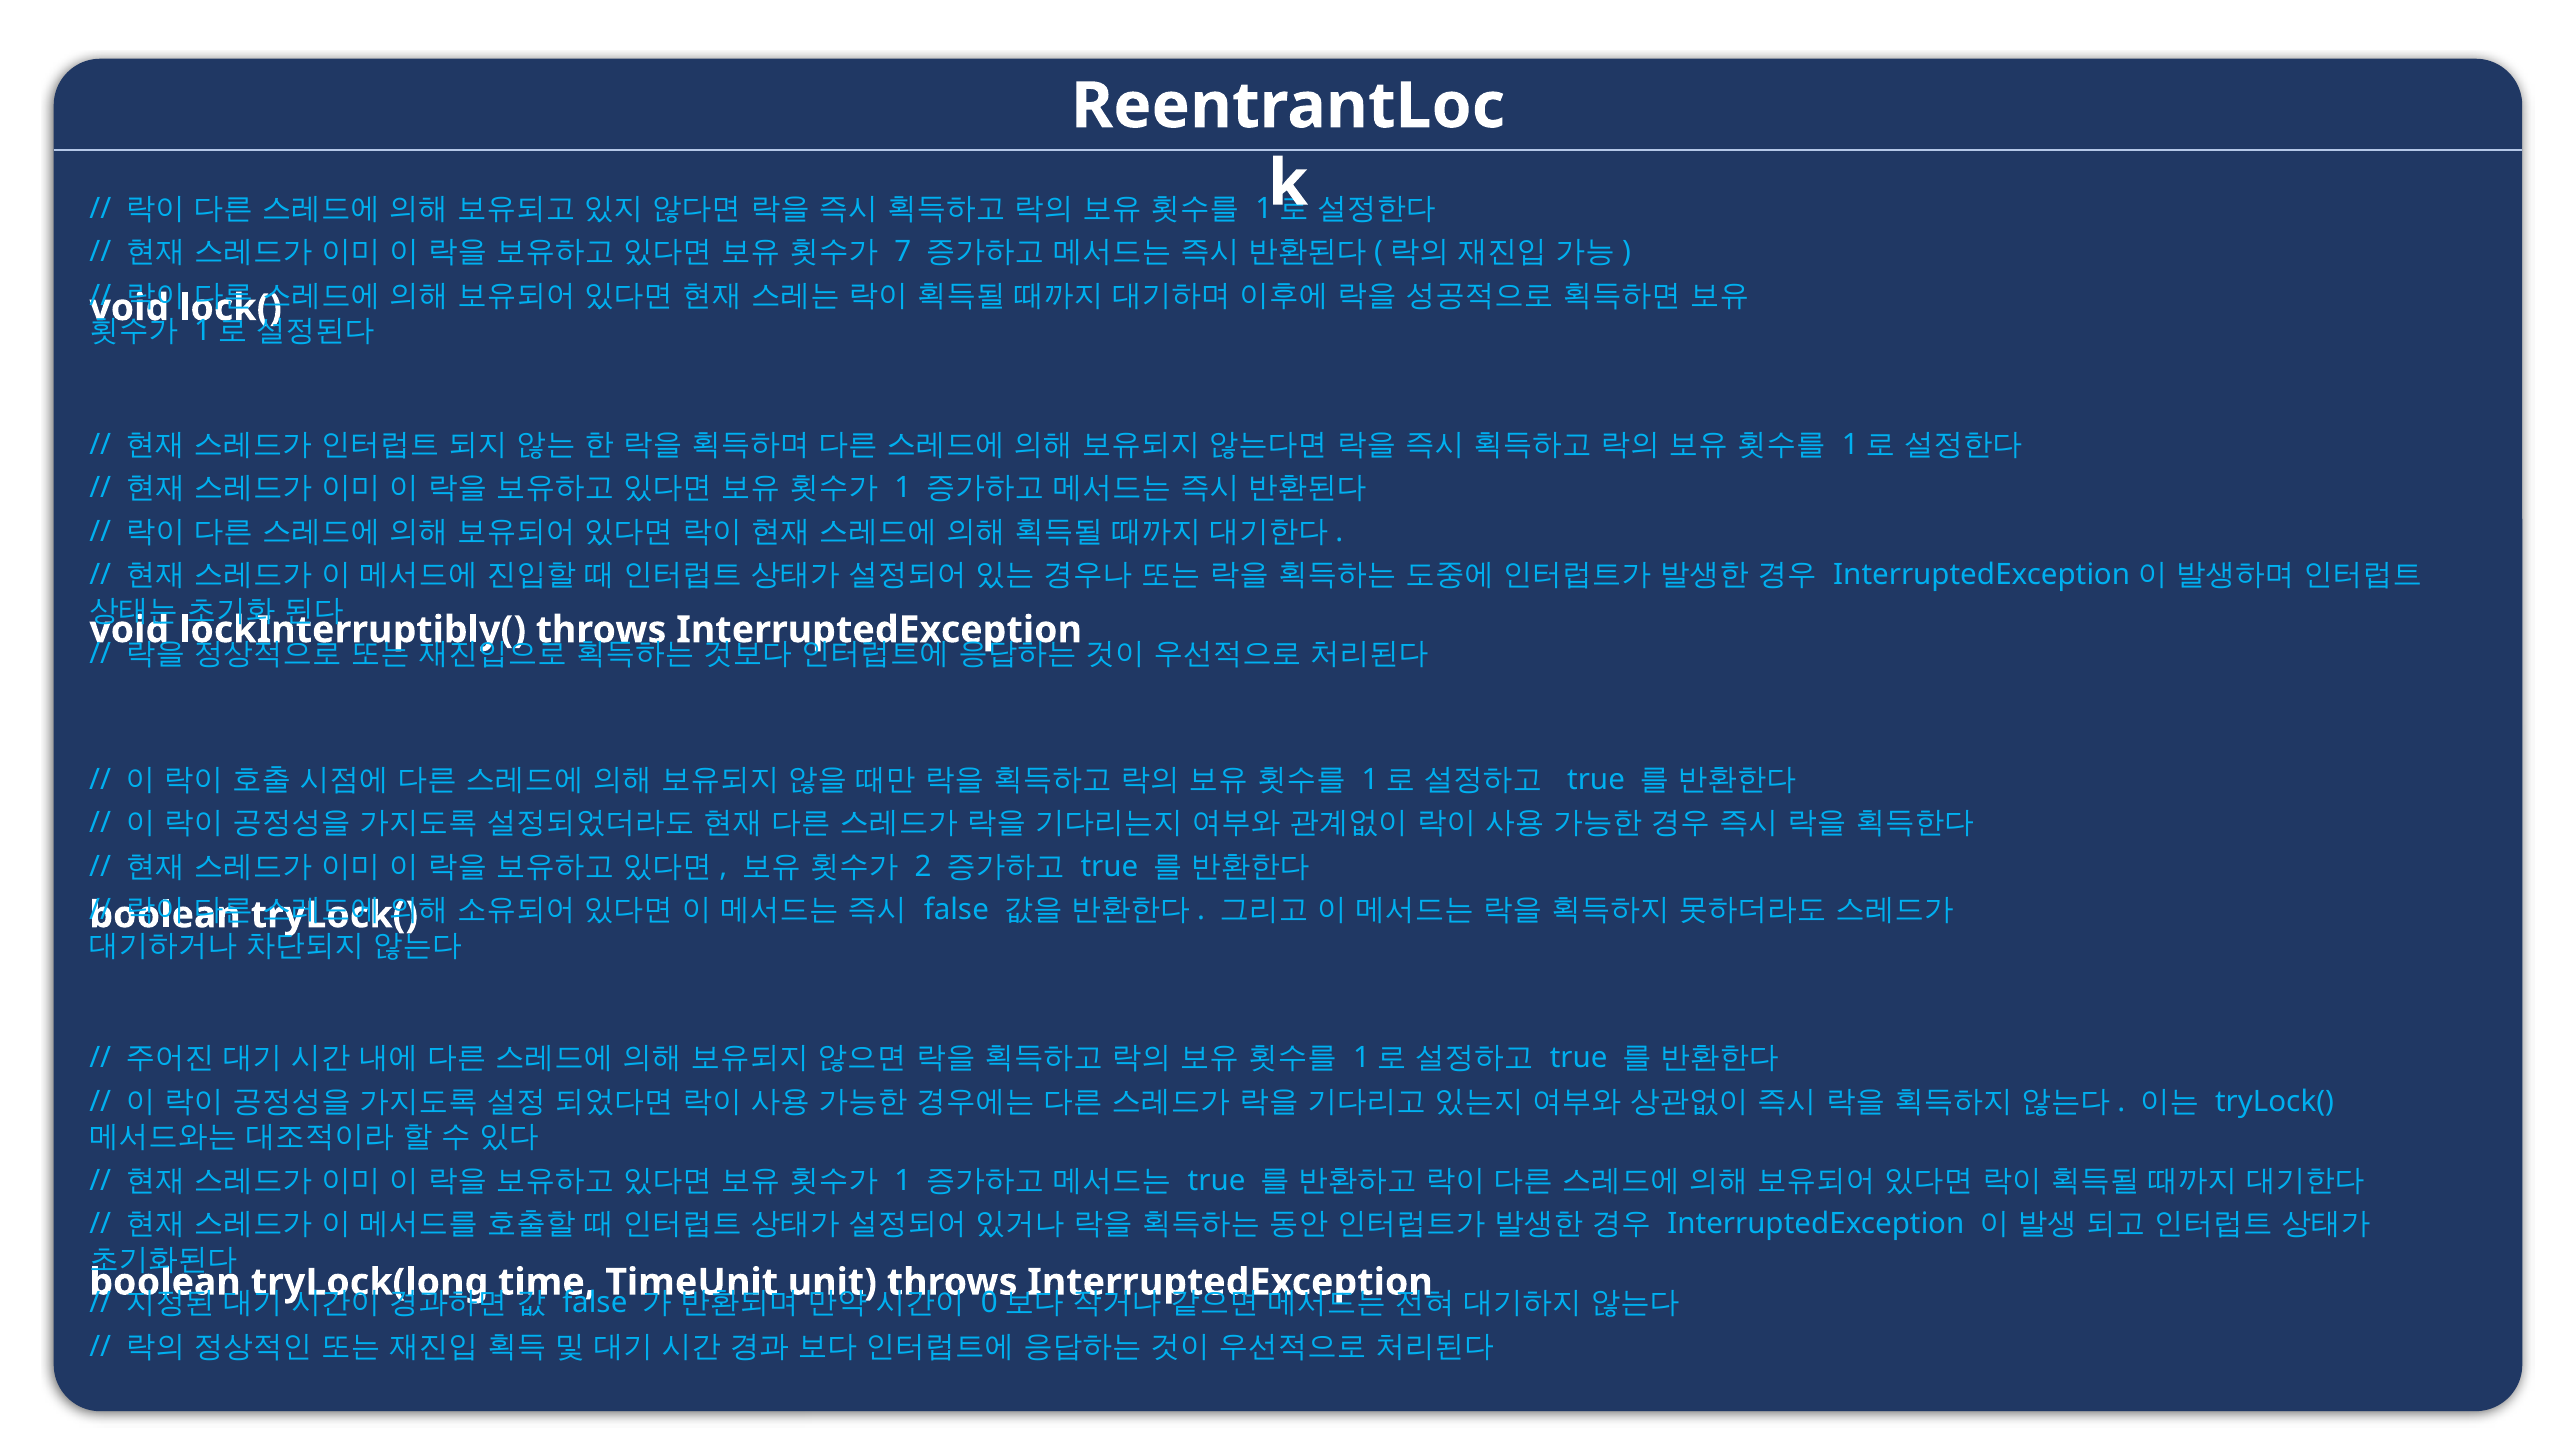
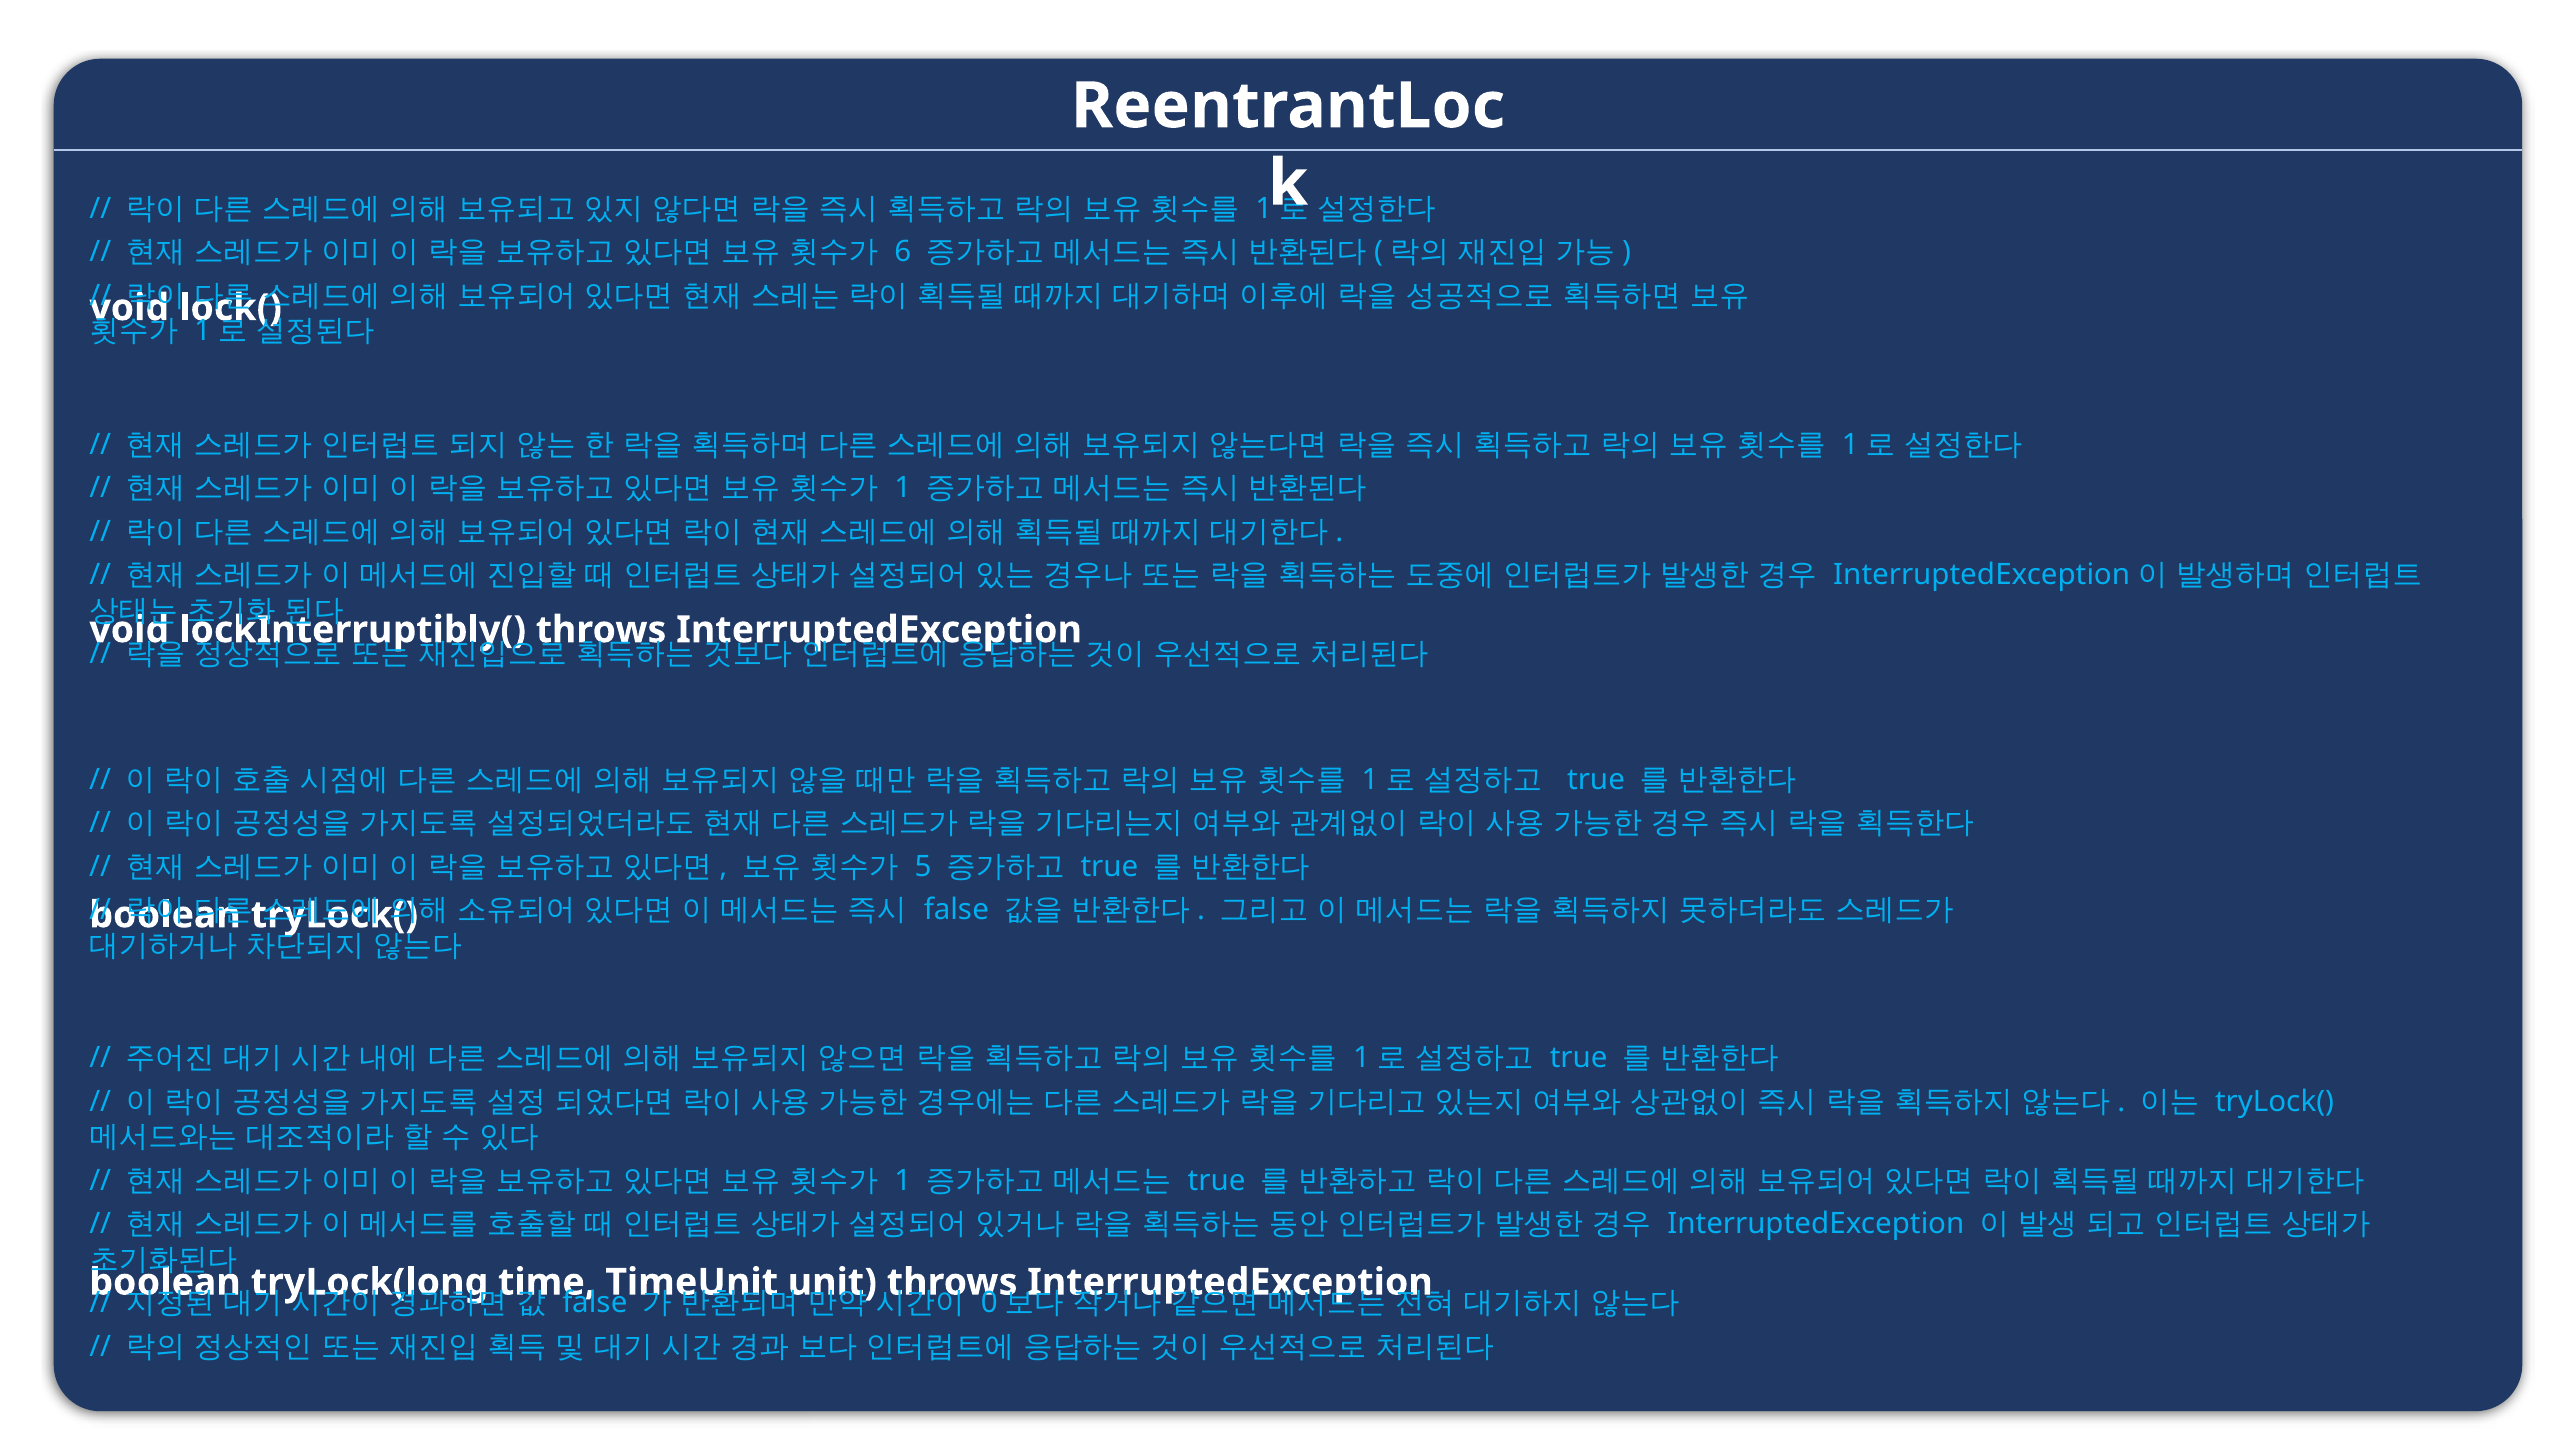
7: 7 -> 6 (903, 252)
2: 2 -> 5 (923, 866)
